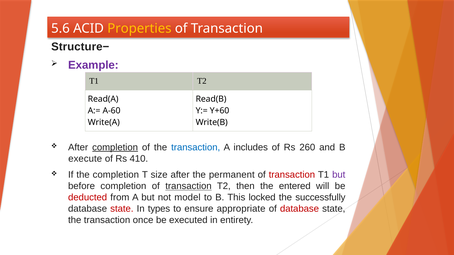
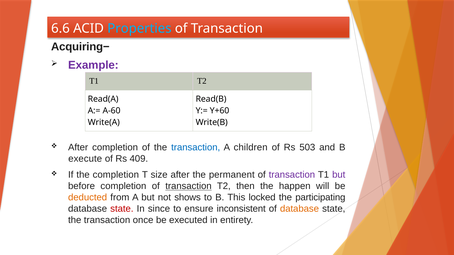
5.6: 5.6 -> 6.6 (60, 29)
Properties colour: yellow -> light blue (139, 29)
Structure−: Structure− -> Acquiring− (80, 47)
completion underline: present -> none (115, 148)
includes: includes -> children (251, 148)
260: 260 -> 503 (307, 148)
410: 410 -> 409 (139, 159)
transaction colour: red -> purple (292, 175)
entered: entered -> happen (295, 186)
deducted colour: red -> orange (88, 198)
model: model -> shows (188, 198)
successfully: successfully -> participating (320, 198)
types: types -> since (159, 209)
appropriate: appropriate -> inconsistent (241, 209)
database colour: red -> orange (299, 209)
